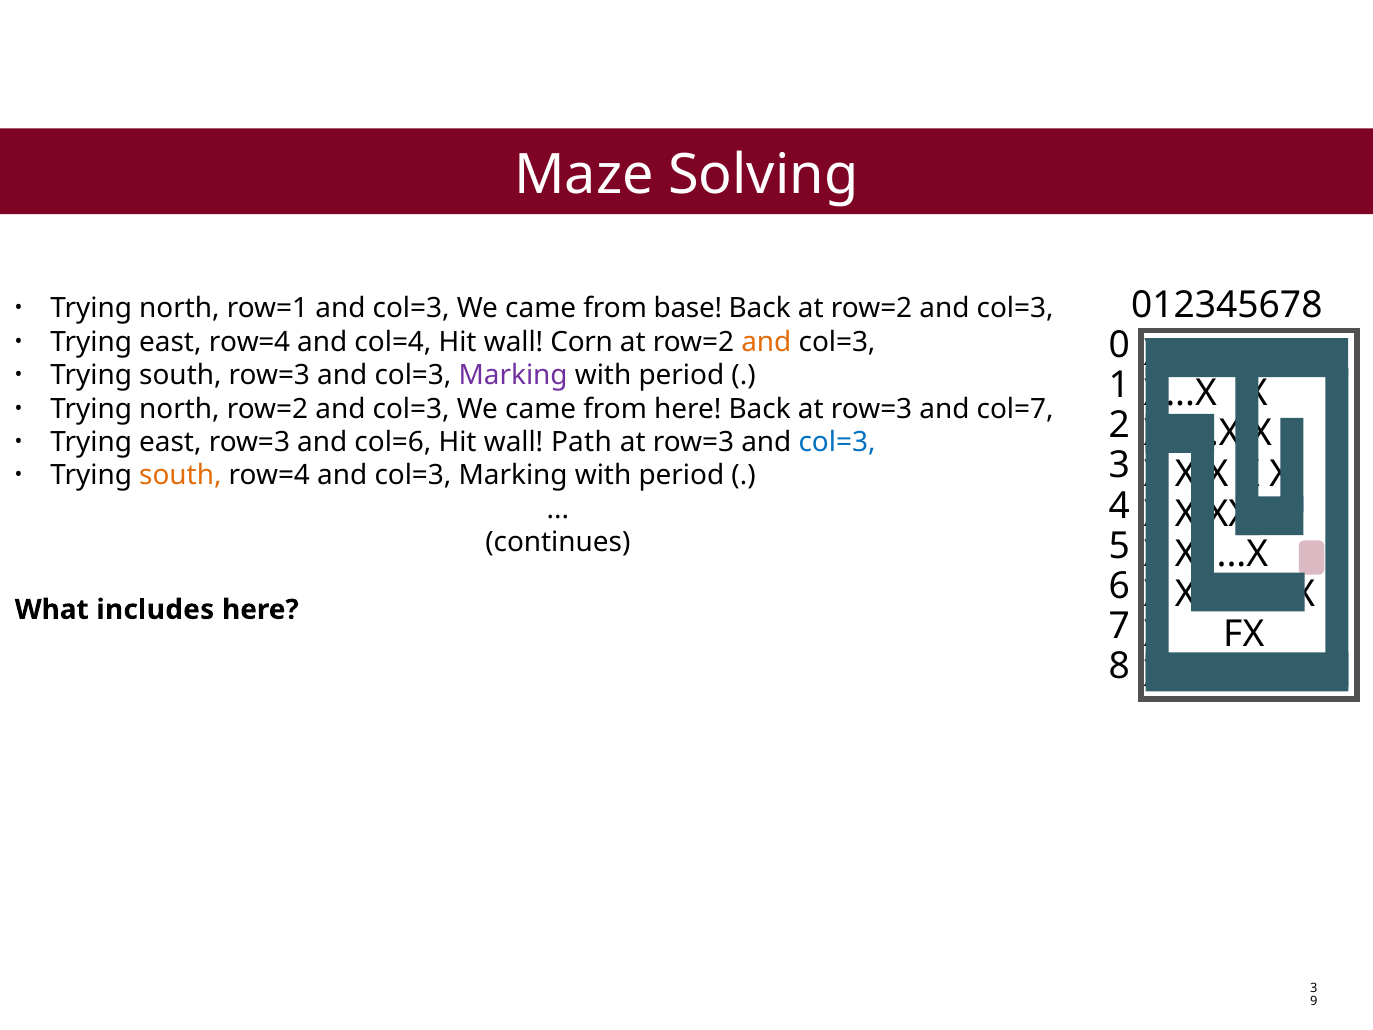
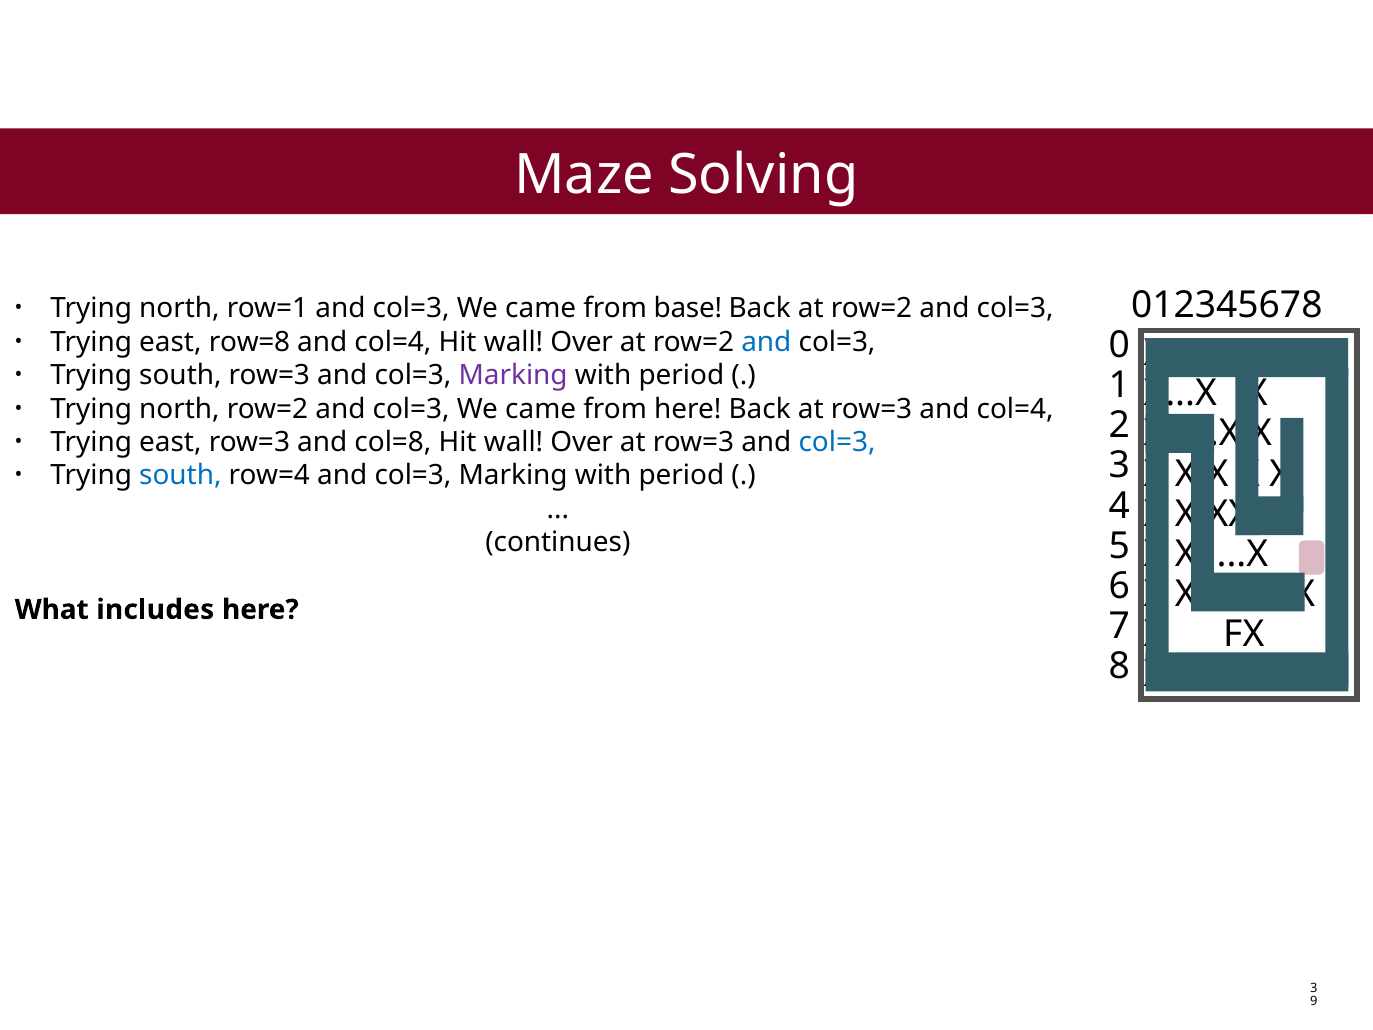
east row=4: row=4 -> row=8 (250, 342)
col=4 Hit wall Corn: Corn -> Over (582, 342)
and colour: orange -> blue (766, 342)
row=3 and col=7: col=7 -> col=4 (1015, 409)
col=6: col=6 -> col=8 (393, 442)
Path: Path -> Over (582, 442)
south colour: orange -> blue (180, 476)
